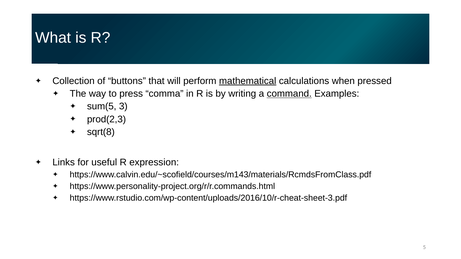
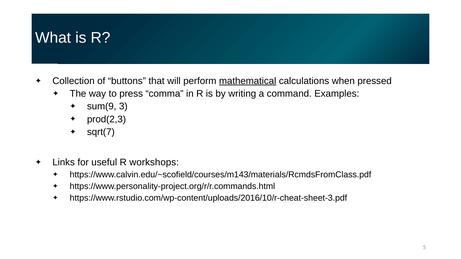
command underline: present -> none (289, 94)
sum(5: sum(5 -> sum(9 (102, 107)
sqrt(8: sqrt(8 -> sqrt(7 (101, 132)
expression: expression -> workshops (154, 163)
